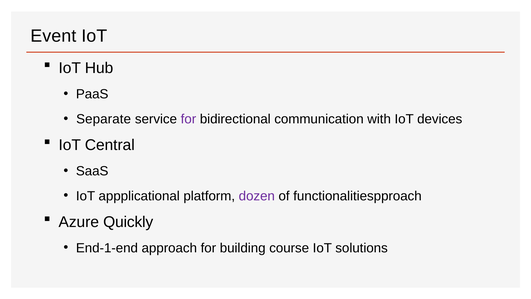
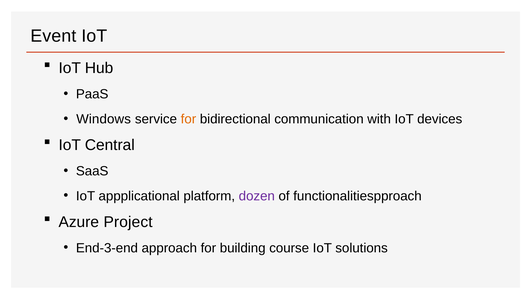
Separate: Separate -> Windows (104, 119)
for colour: purple -> orange (188, 119)
Quickly: Quickly -> Project (128, 222)
End-1-end: End-1-end -> End-3-end (107, 248)
